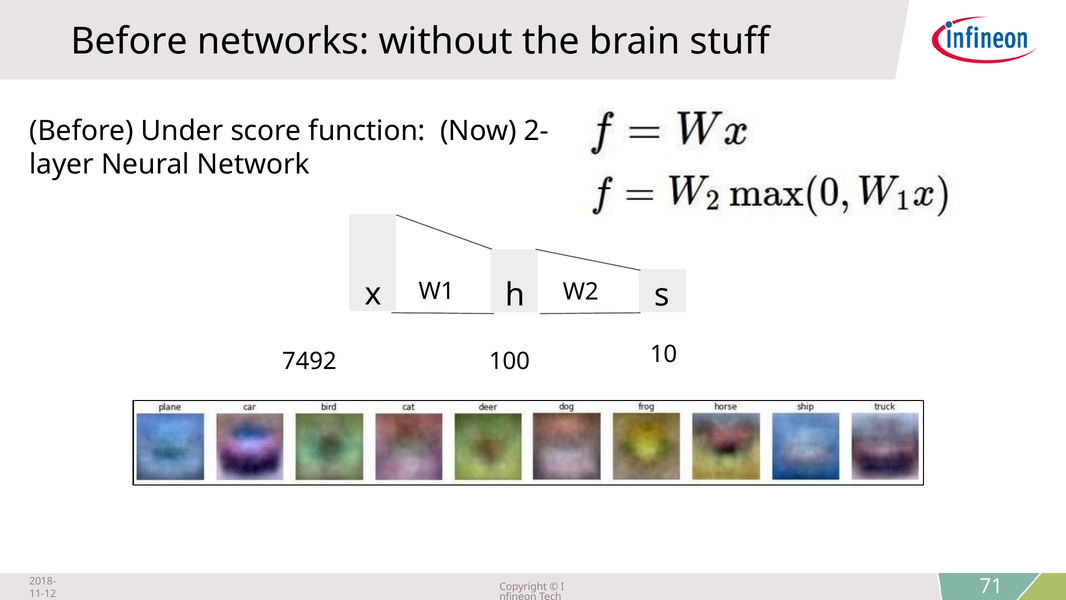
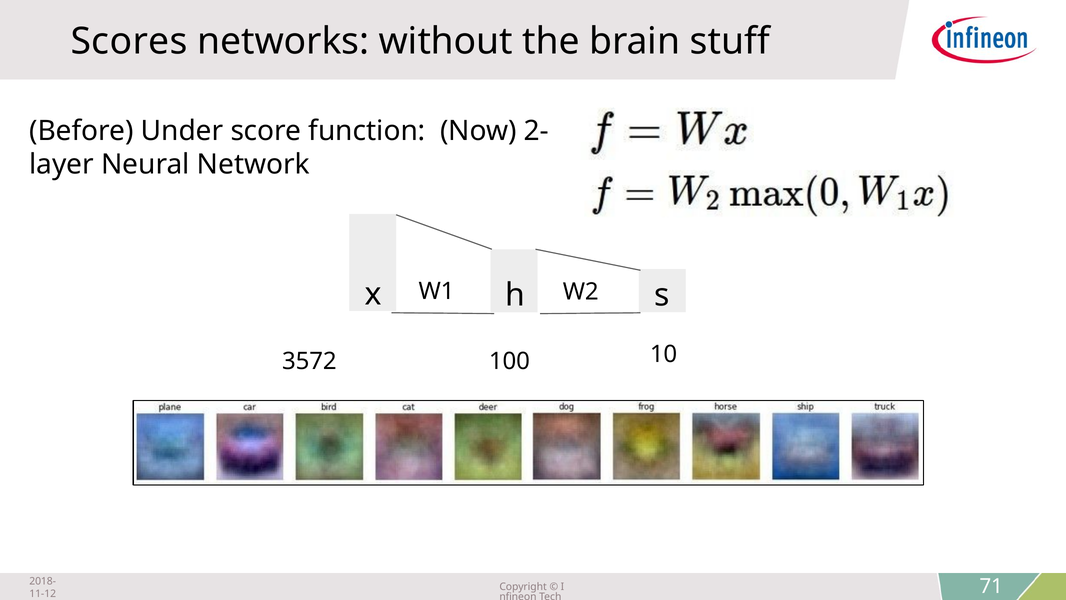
Before: Before -> Scores (129, 41)
7492: 7492 -> 3572 (309, 361)
